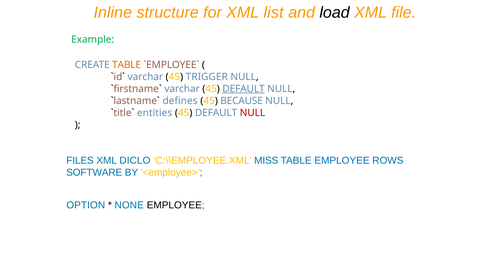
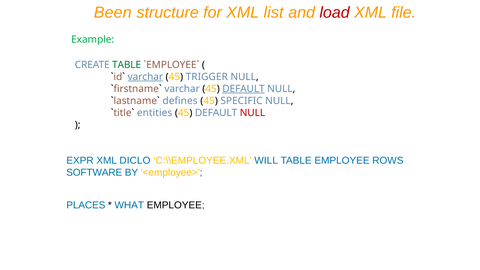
Inline: Inline -> Been (113, 12)
load colour: black -> red (335, 12)
TABLE colour: orange -> green (127, 65)
varchar underline: none -> present (145, 77)
BECAUSE: BECAUSE -> SPECIFIC (242, 101)
FILES: FILES -> EXPR (80, 161)
MISS: MISS -> WILL (266, 161)
OPTION: OPTION -> PLACES (86, 205)
NONE: NONE -> WHAT (129, 205)
